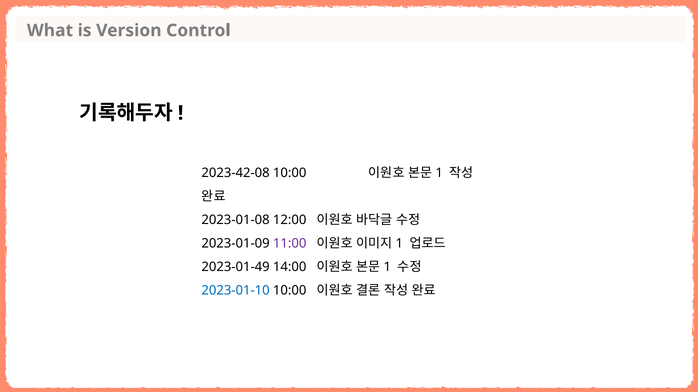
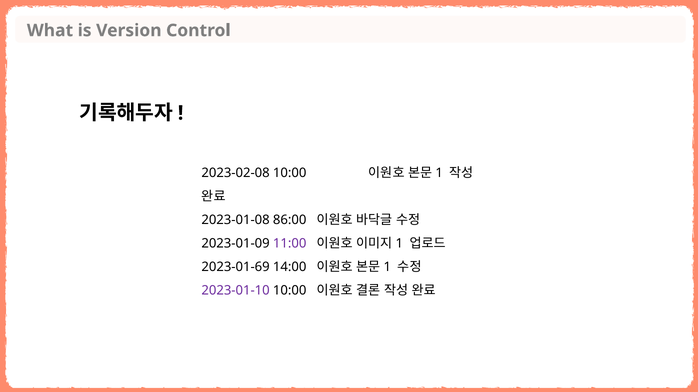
2023-42-08: 2023-42-08 -> 2023-02-08 (236, 173)
12:00: 12:00 -> 86:00 (290, 220)
2023-01-49: 2023-01-49 -> 2023-01-69 (236, 267)
2023-01-10 colour: blue -> purple (236, 291)
